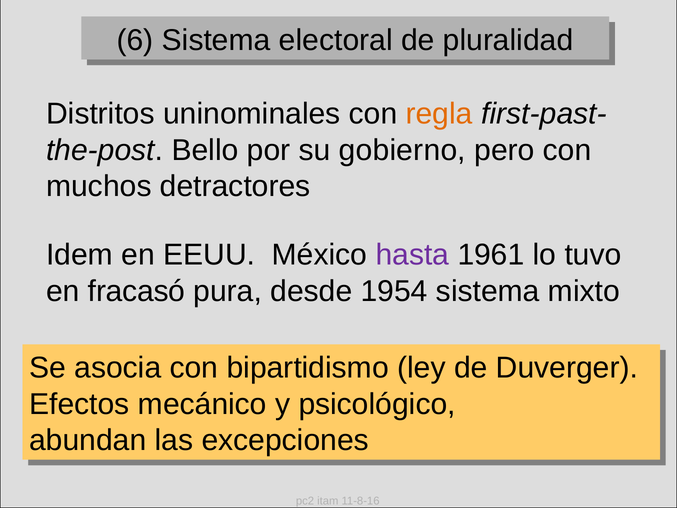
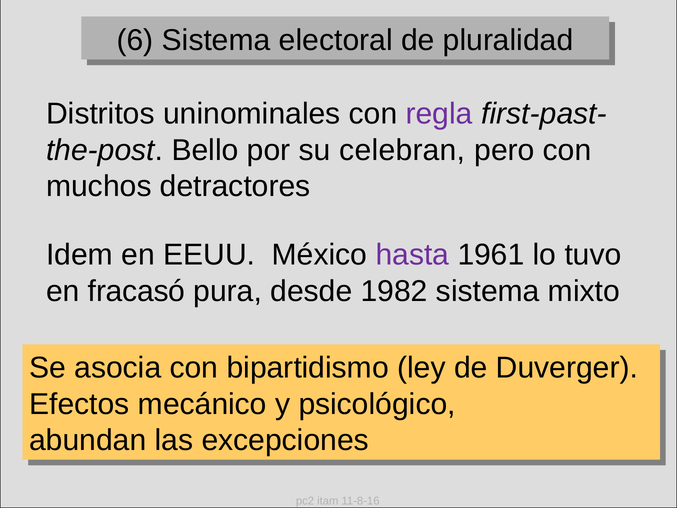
regla colour: orange -> purple (439, 114)
gobierno: gobierno -> celebran (402, 150)
1954: 1954 -> 1982 (394, 291)
